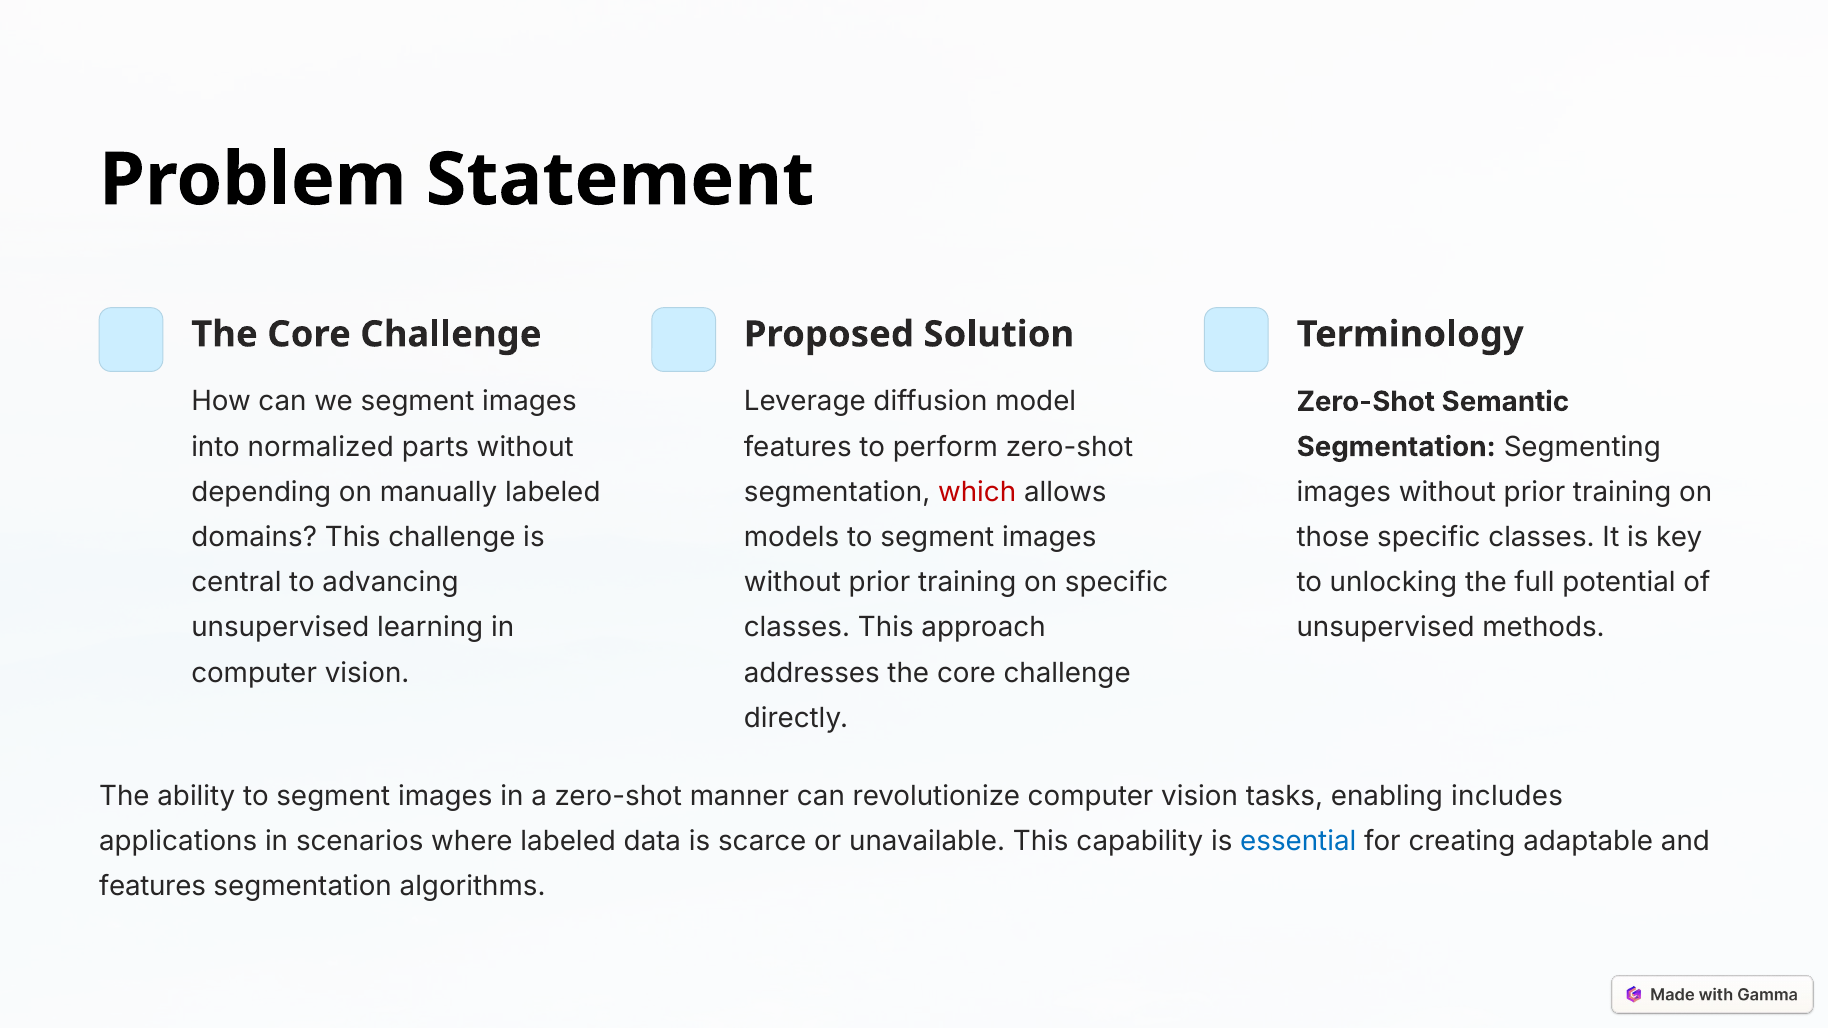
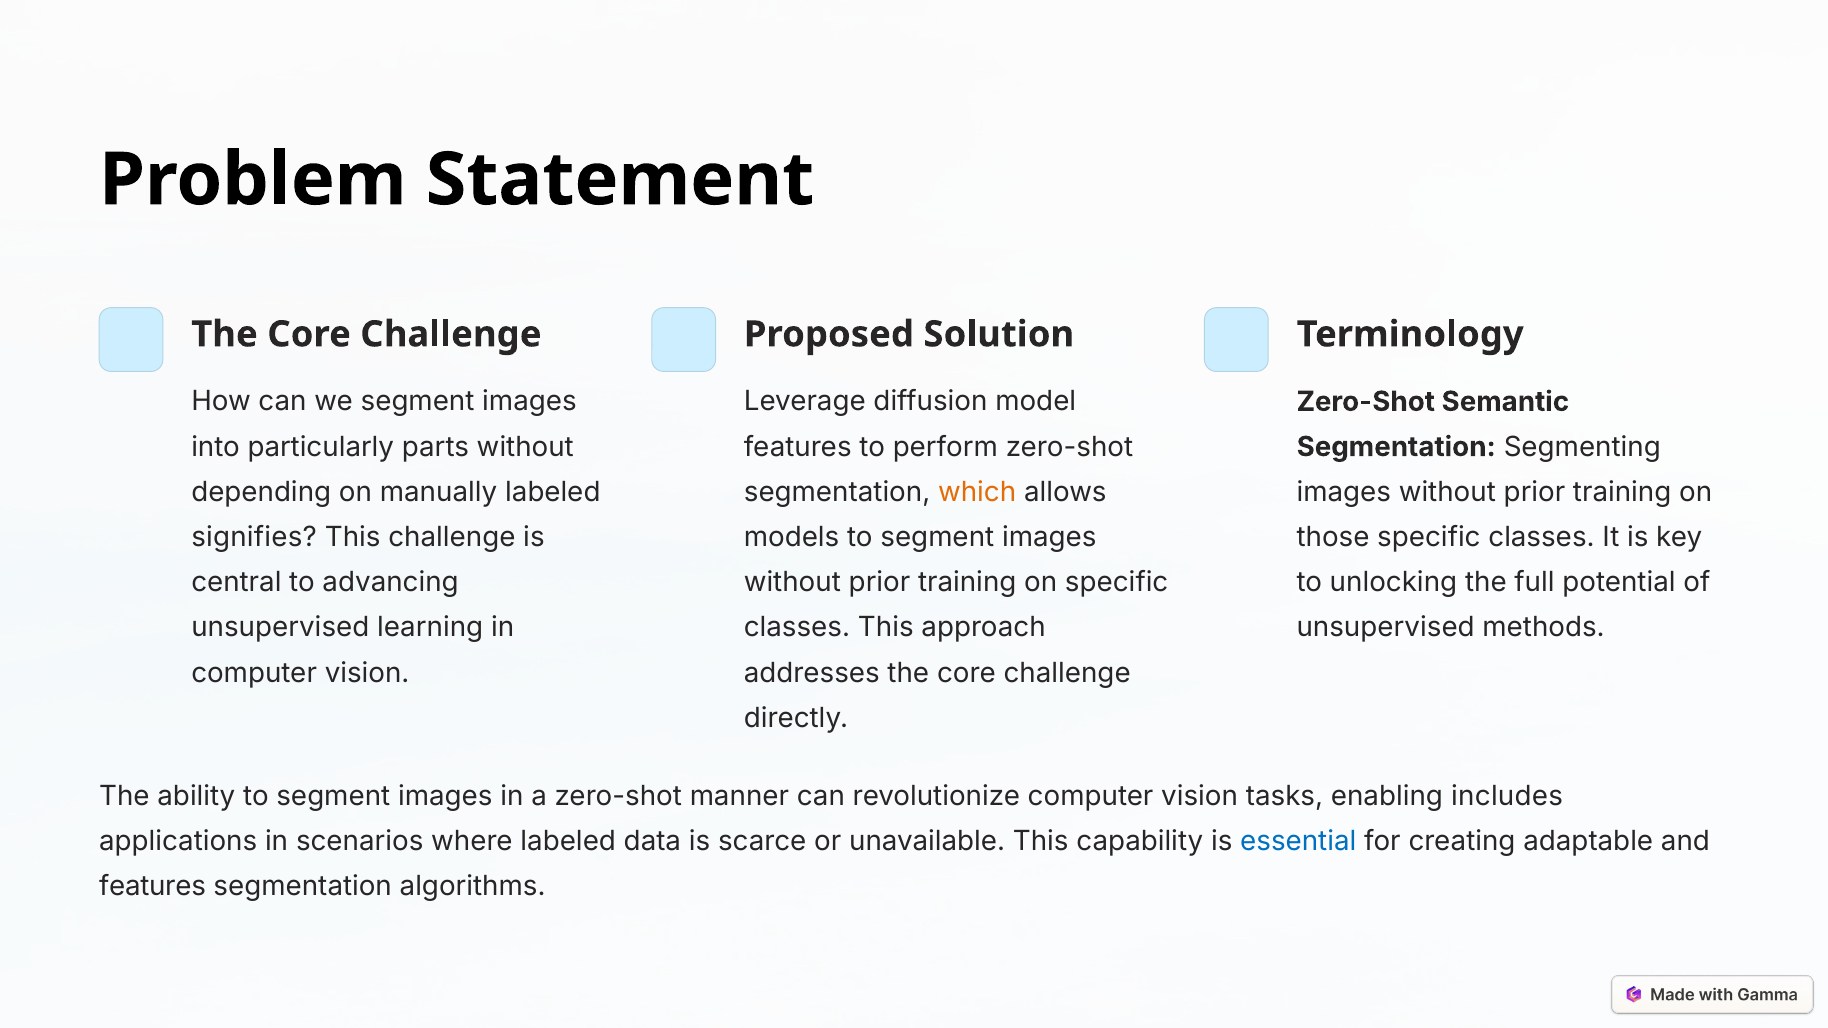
normalized: normalized -> particularly (321, 447)
which colour: red -> orange (977, 492)
domains: domains -> signifies (254, 537)
